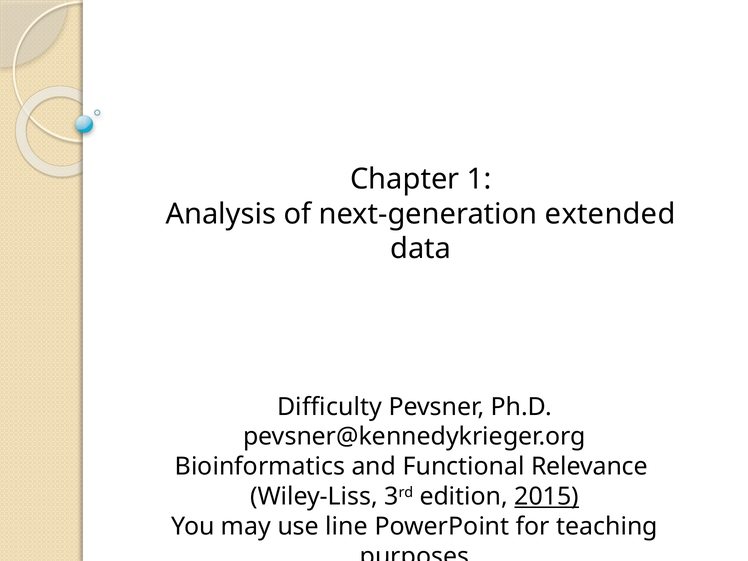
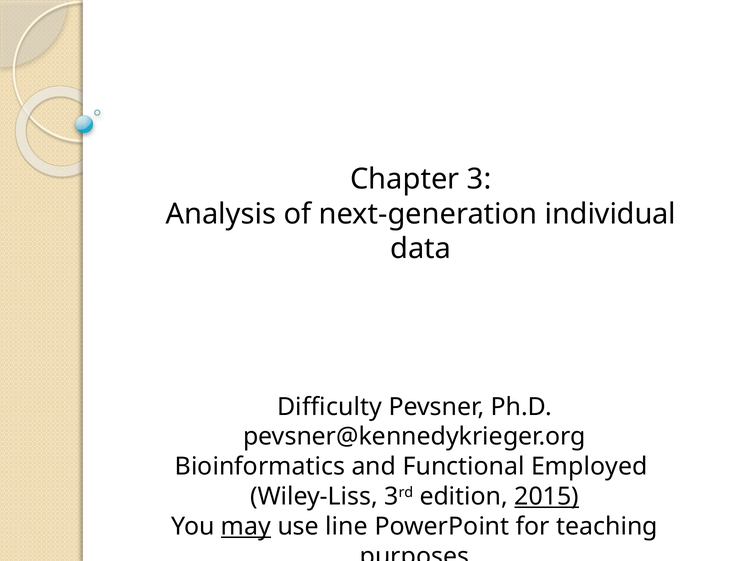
1: 1 -> 3 (479, 179)
extended: extended -> individual (610, 214)
Relevance: Relevance -> Employed (589, 467)
may underline: none -> present (246, 527)
